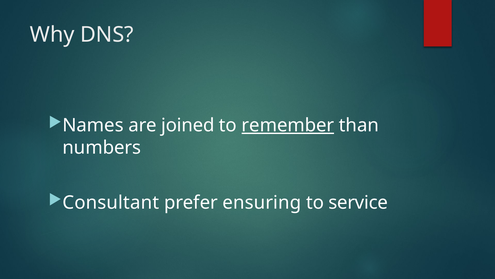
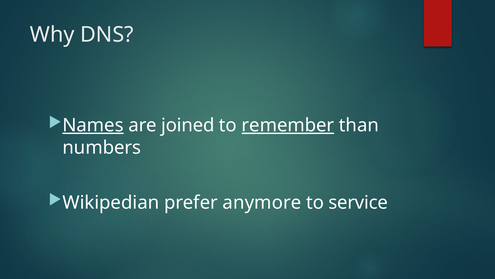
Names underline: none -> present (93, 125)
Consultant: Consultant -> Wikipedian (111, 202)
ensuring: ensuring -> anymore (262, 202)
